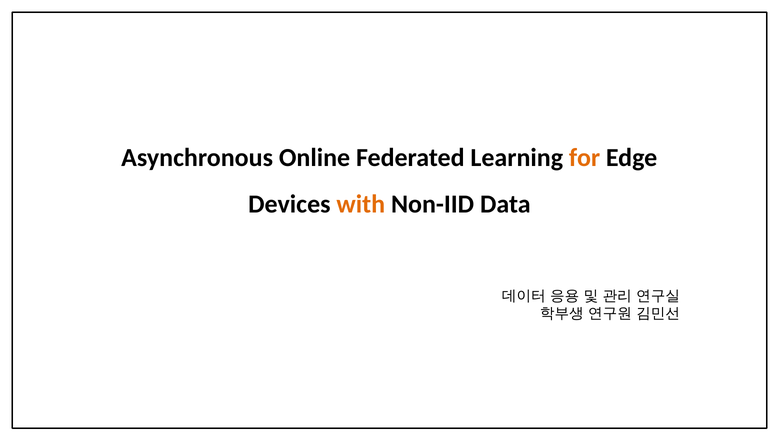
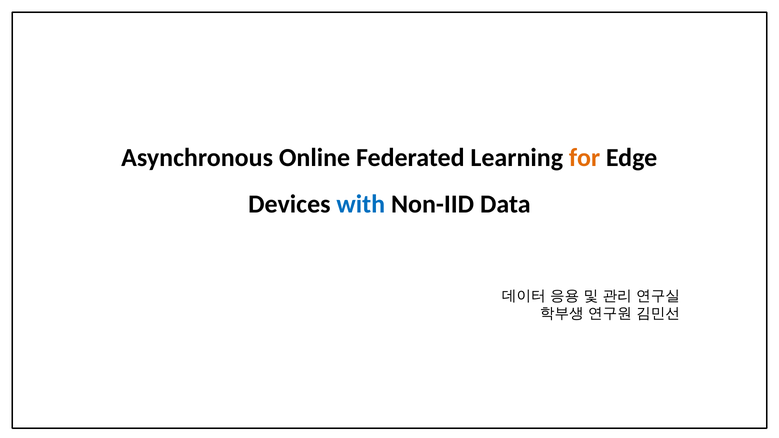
with colour: orange -> blue (361, 204)
